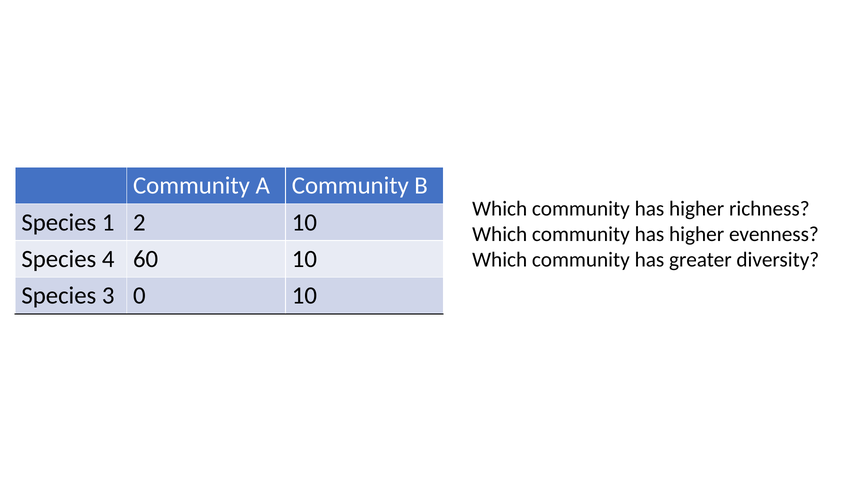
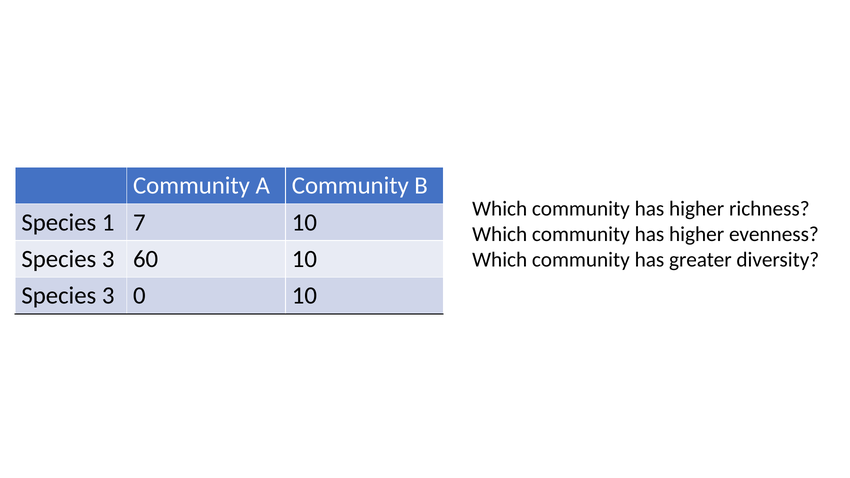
2: 2 -> 7 (139, 222)
4: 4 -> 3 (108, 259)
